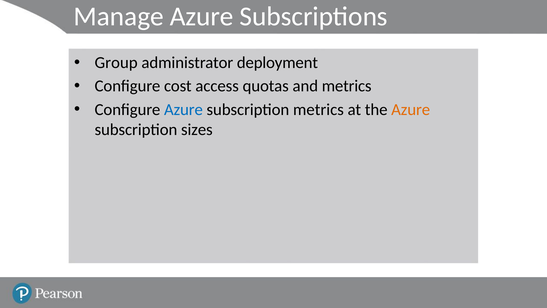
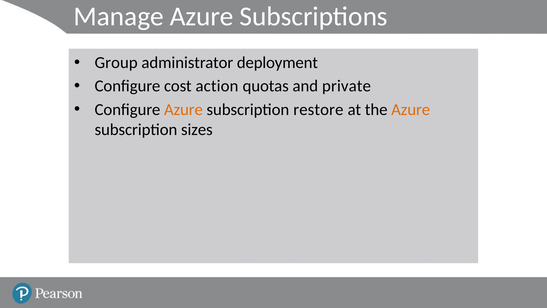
access: access -> action (217, 86)
and metrics: metrics -> private (347, 86)
Azure colour: blue -> orange (183, 109)
subscription metrics: metrics -> restore (318, 109)
